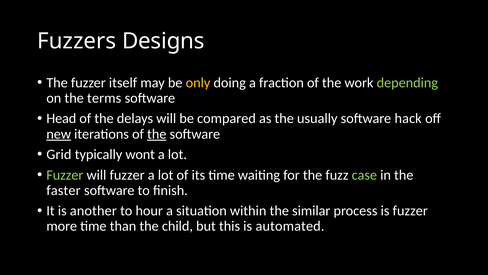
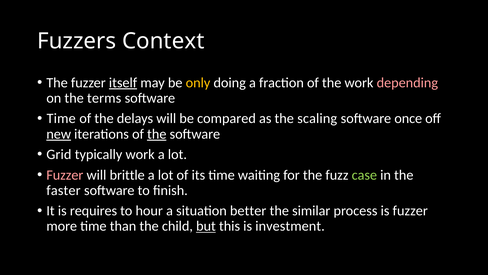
Designs: Designs -> Context (163, 41)
itself underline: none -> present (123, 83)
depending colour: light green -> pink (407, 83)
Head: Head -> Time (61, 118)
usually: usually -> scaling (317, 118)
hack: hack -> once (408, 118)
typically wont: wont -> work (140, 154)
Fuzzer colour: light green -> pink (65, 175)
will fuzzer: fuzzer -> brittle (127, 175)
another: another -> requires (93, 210)
within: within -> better (248, 210)
but underline: none -> present (206, 226)
automated: automated -> investment (290, 226)
